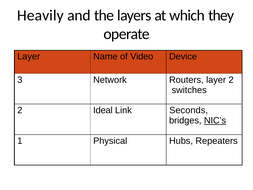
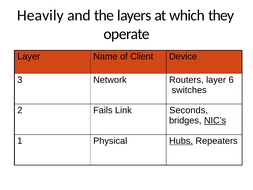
Video: Video -> Client (142, 56)
layer 2: 2 -> 6 (231, 80)
Ideal: Ideal -> Fails (103, 110)
Hubs underline: none -> present (181, 141)
